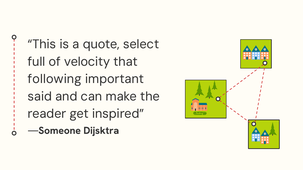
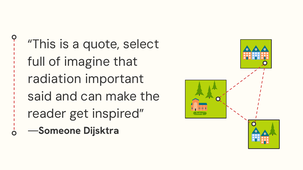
velocity: velocity -> imagine (87, 62)
following: following -> radiation (55, 79)
